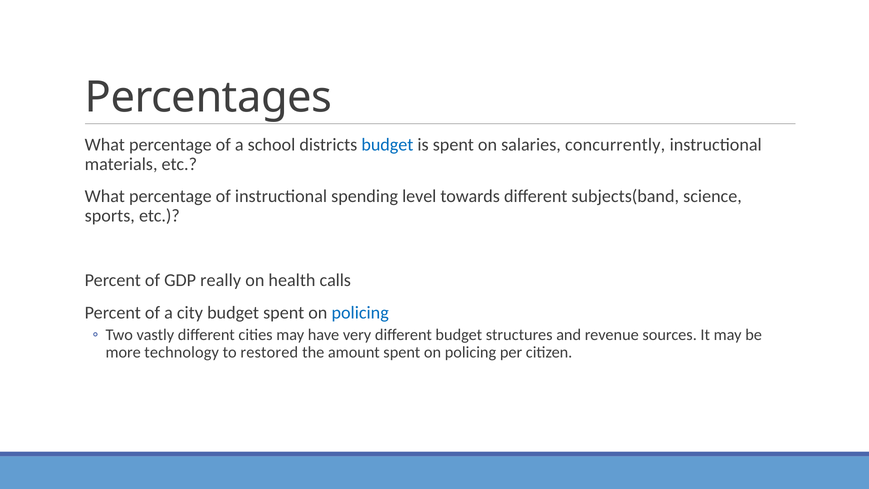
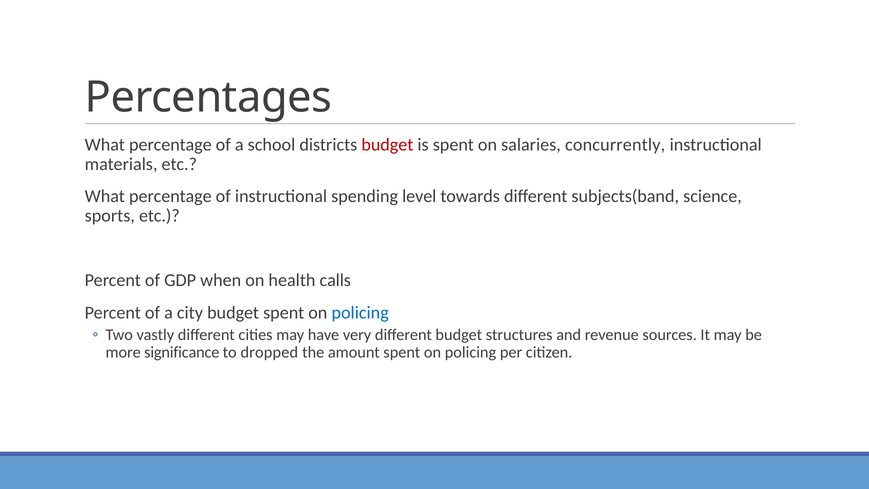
budget colour: blue -> red (387, 144)
really: really -> when (221, 280)
technology: technology -> significance (182, 352)
restored: restored -> dropped (269, 352)
